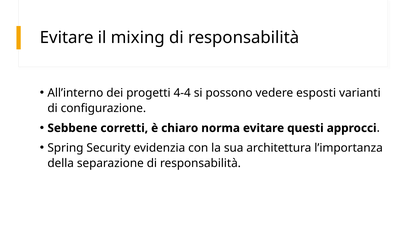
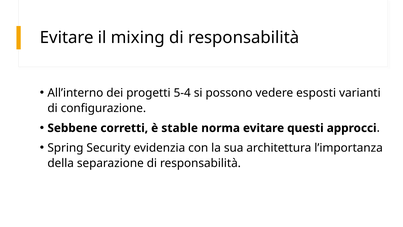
4-4: 4-4 -> 5-4 (182, 93)
chiaro: chiaro -> stable (180, 128)
